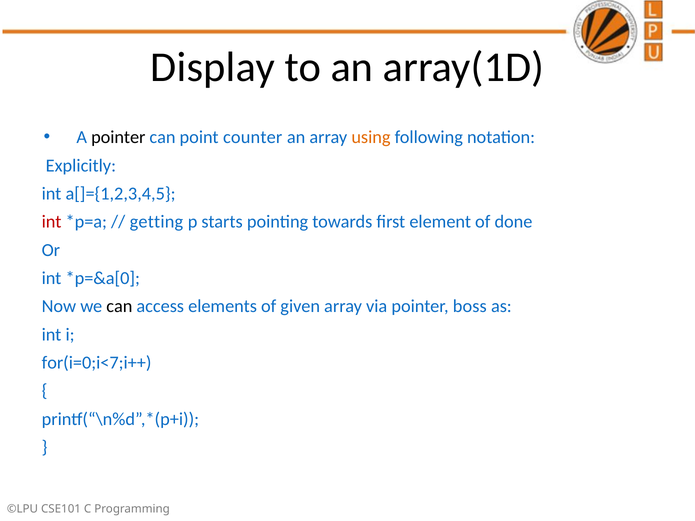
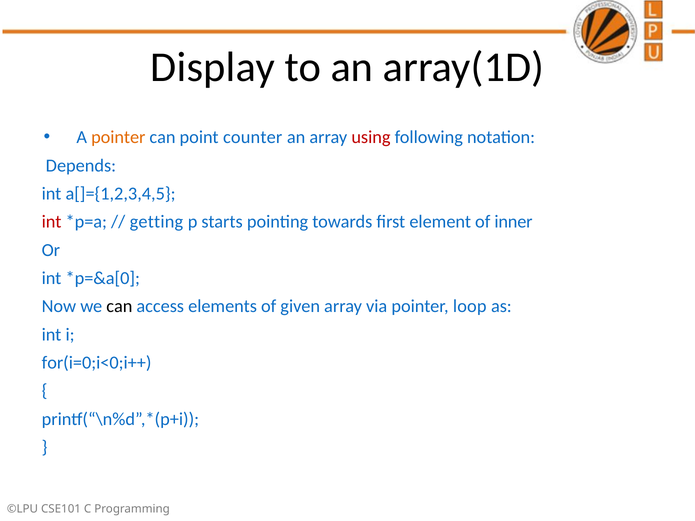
pointer colour: black -> orange (118, 137)
using colour: orange -> red (371, 137)
Explicitly: Explicitly -> Depends (81, 166)
done: done -> inner (514, 222)
boss: boss -> loop (470, 306)
for(i=0;i<7;i++: for(i=0;i<7;i++ -> for(i=0;i<0;i++ (97, 363)
